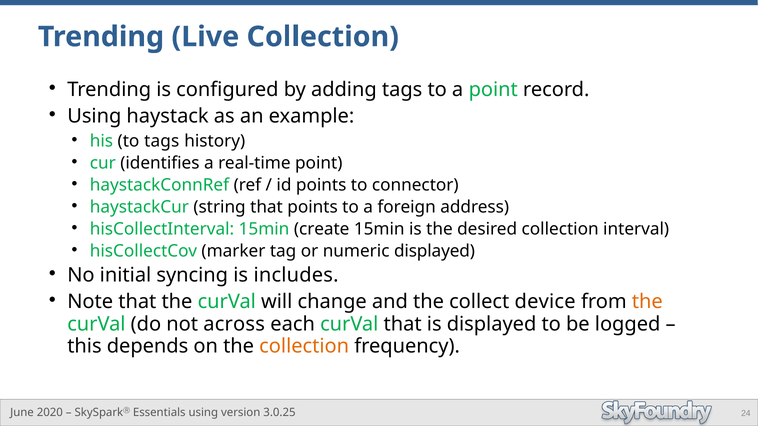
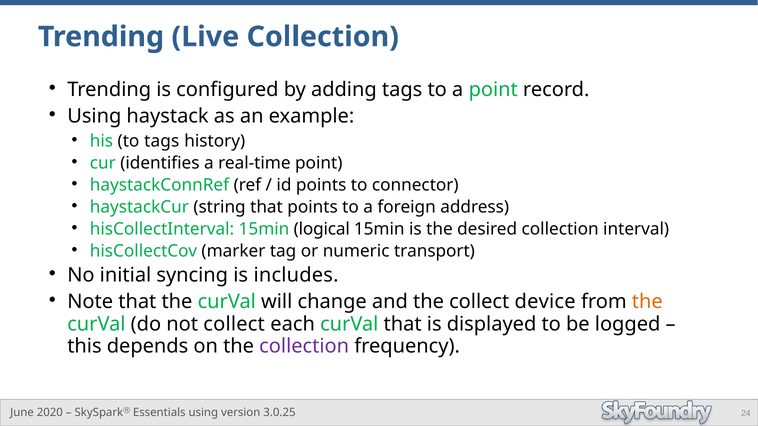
create: create -> logical (322, 229)
numeric displayed: displayed -> transport (434, 252)
not across: across -> collect (234, 324)
collection colour: orange -> purple (304, 347)
